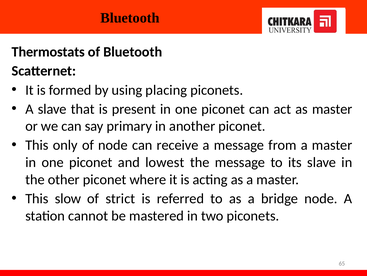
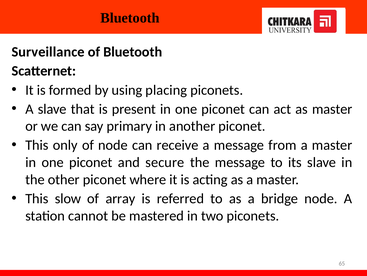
Thermostats: Thermostats -> Surveillance (48, 52)
lowest: lowest -> secure (165, 162)
strict: strict -> array (120, 198)
